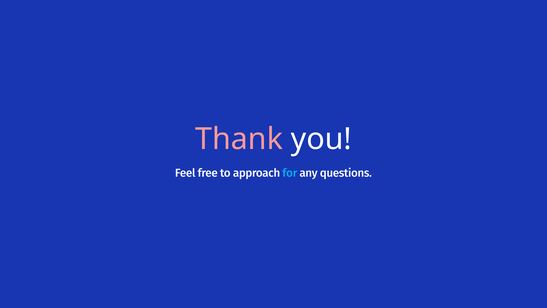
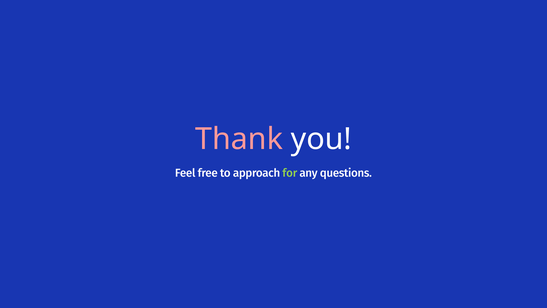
for colour: light blue -> light green (290, 173)
